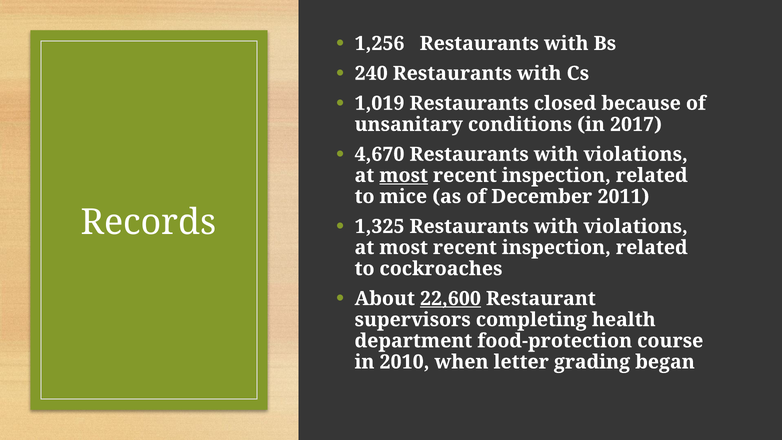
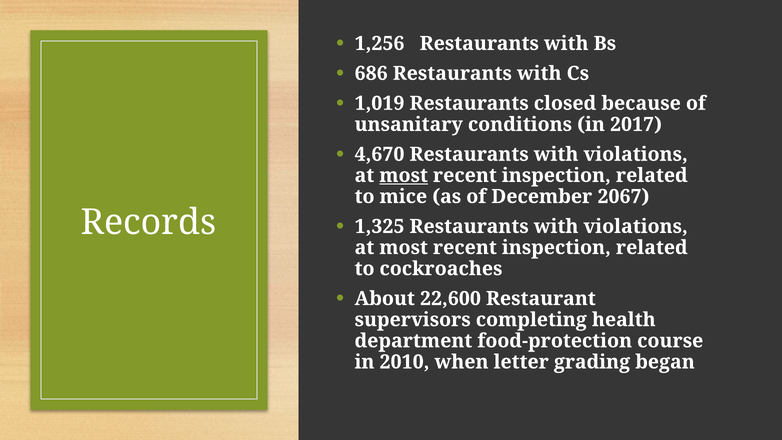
240: 240 -> 686 (371, 73)
2011: 2011 -> 2067 (623, 197)
22,600 underline: present -> none (450, 299)
